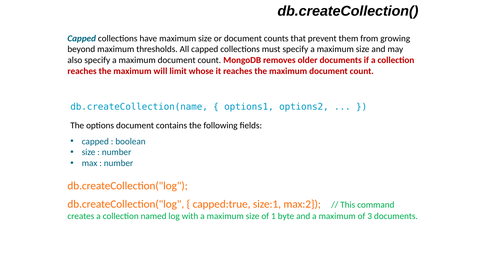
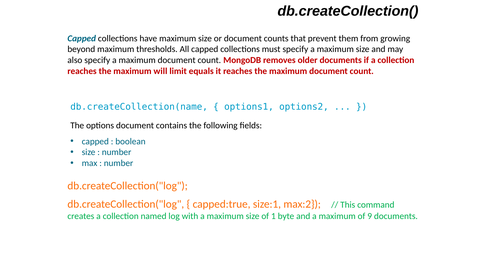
whose: whose -> equals (201, 71)
3: 3 -> 9 (370, 216)
